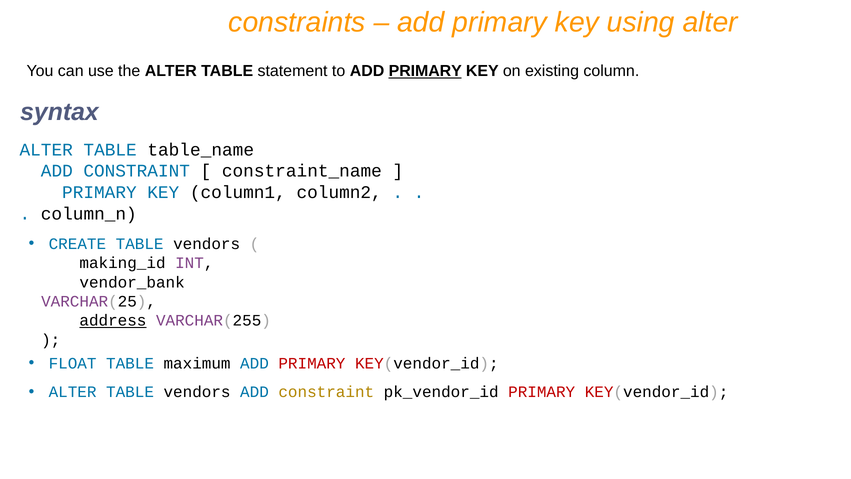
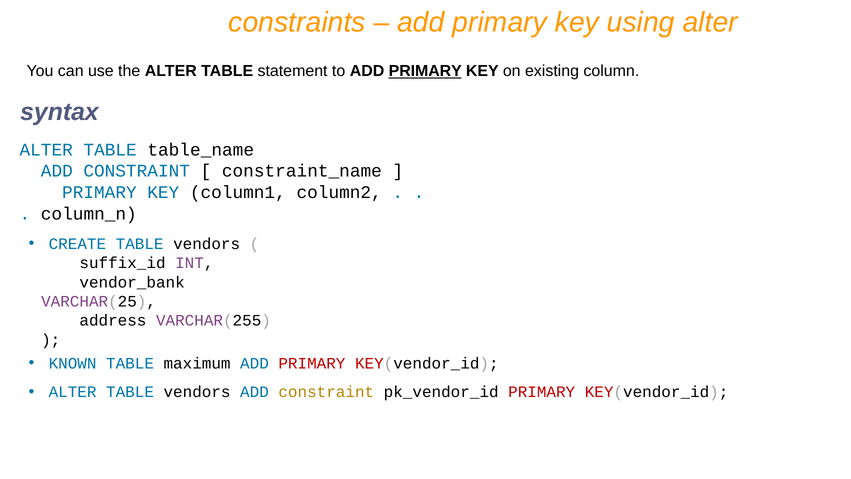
making_id: making_id -> suffix_id (123, 263)
address underline: present -> none (113, 320)
FLOAT: FLOAT -> KNOWN (73, 363)
